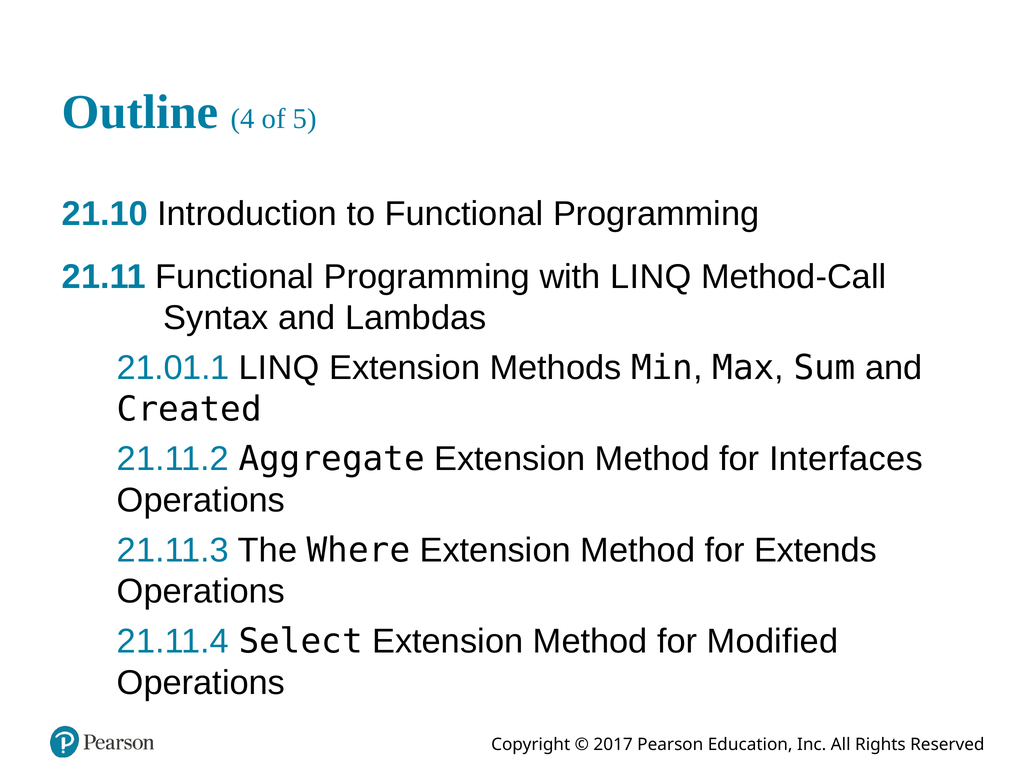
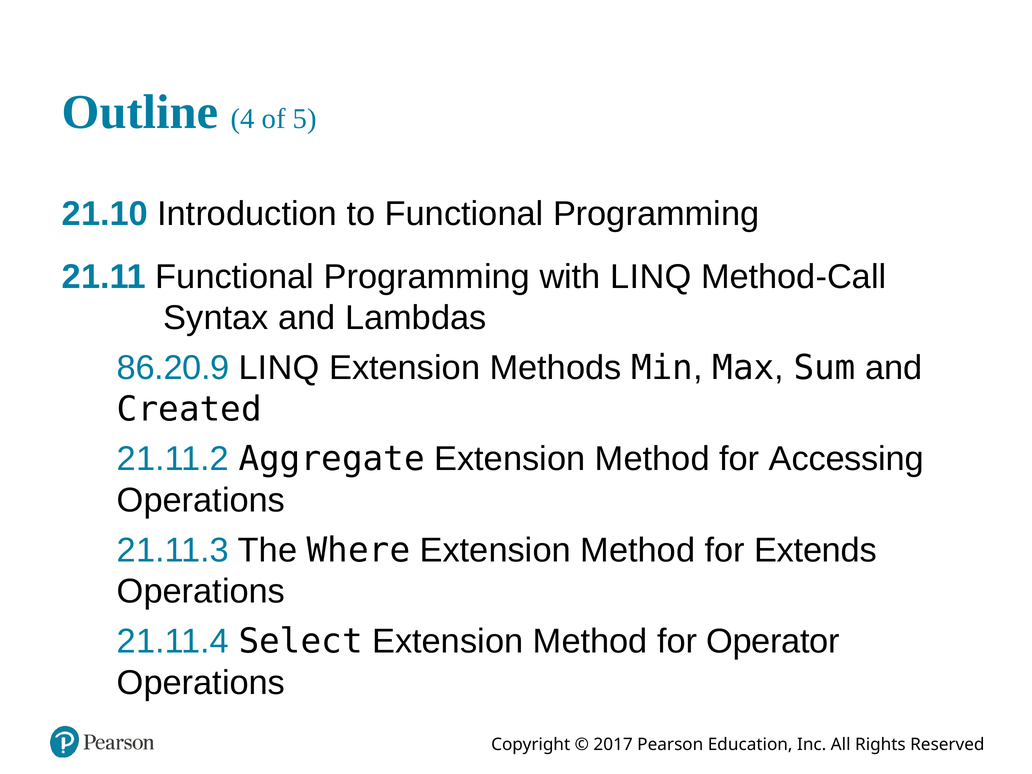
21.01.1: 21.01.1 -> 86.20.9 (173, 368)
Interfaces: Interfaces -> Accessing (846, 459)
Modified: Modified -> Operator (773, 641)
